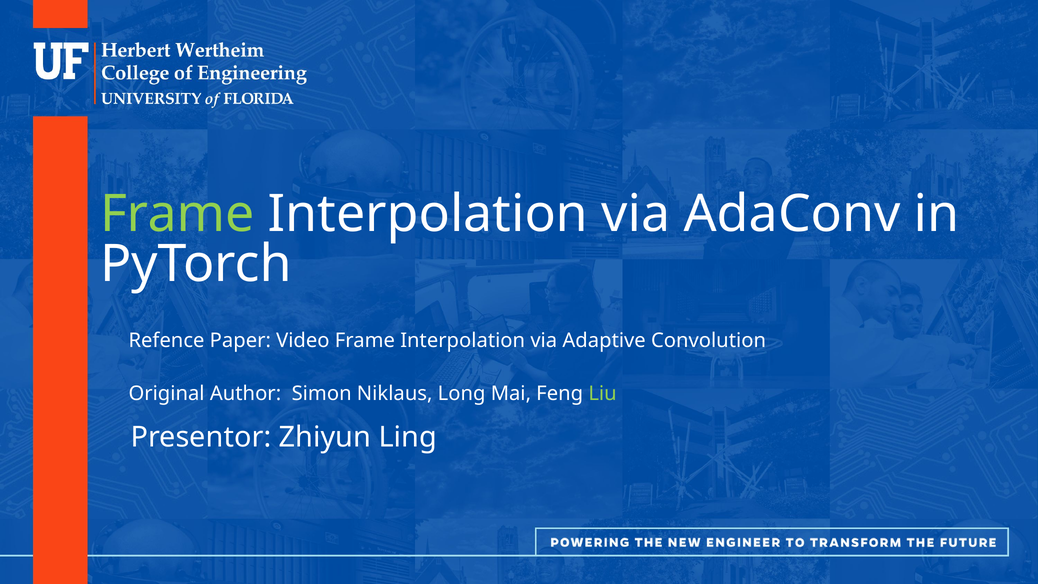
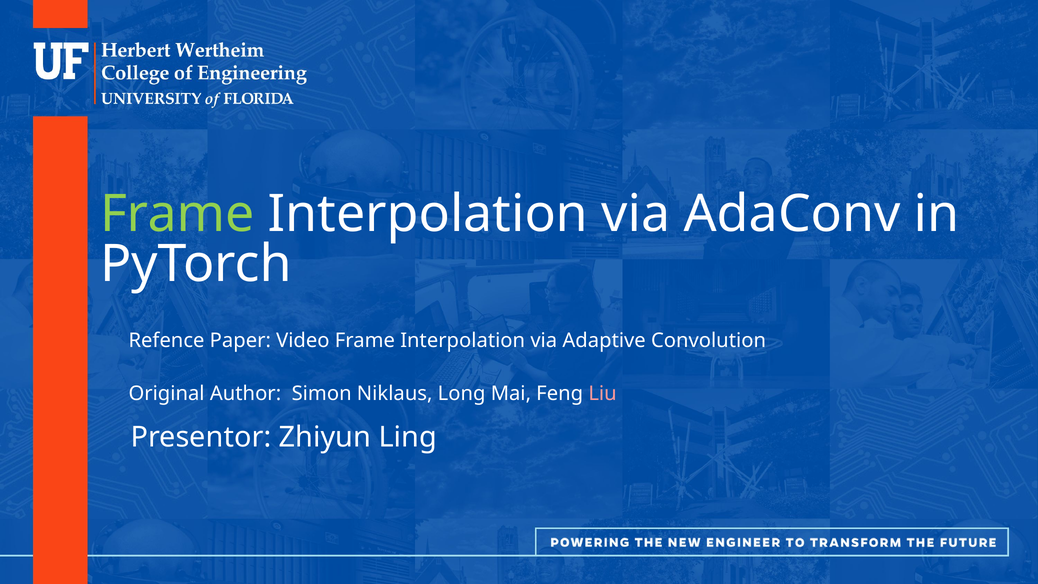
Liu colour: light green -> pink (603, 394)
